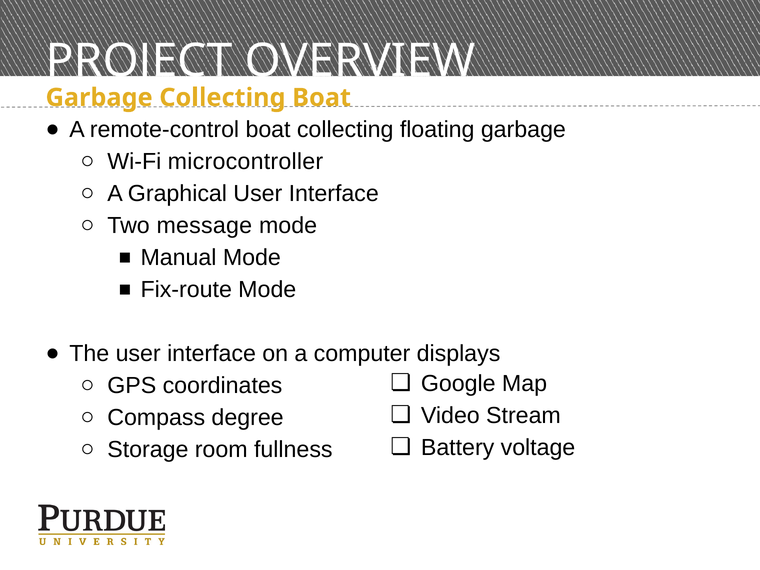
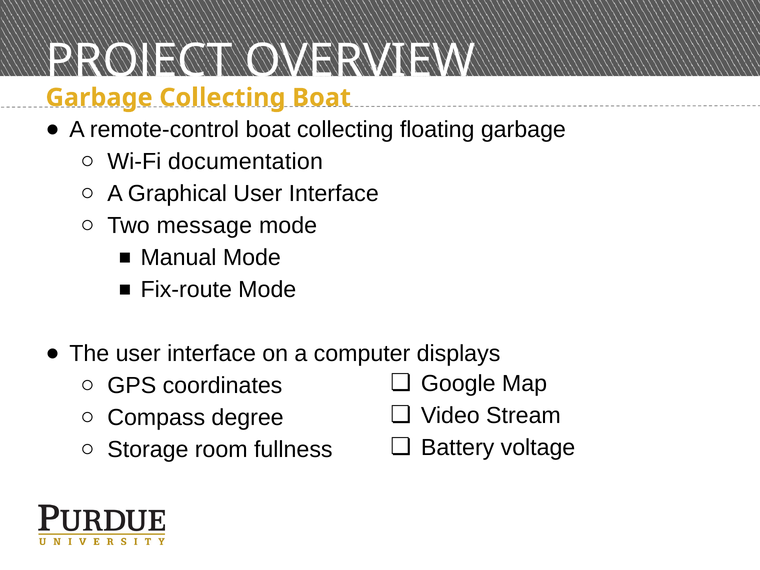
microcontroller: microcontroller -> documentation (245, 162)
